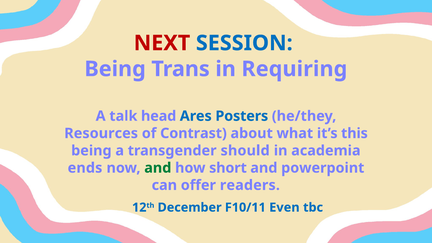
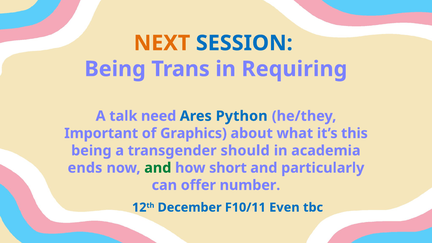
NEXT colour: red -> orange (162, 43)
head: head -> need (159, 116)
Posters: Posters -> Python (242, 116)
Resources: Resources -> Important (101, 133)
Contrast: Contrast -> Graphics (193, 133)
powerpoint: powerpoint -> particularly (323, 168)
readers: readers -> number (250, 185)
